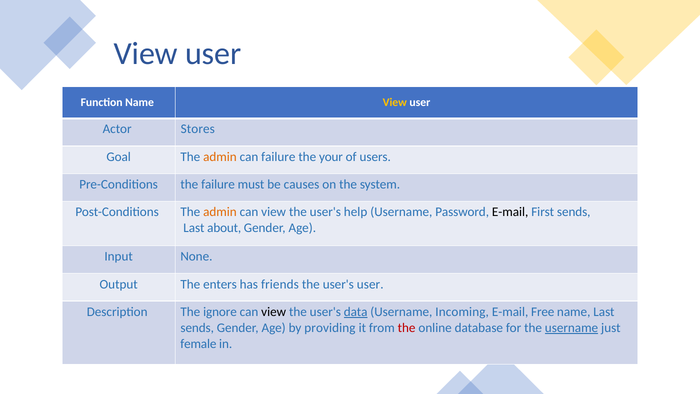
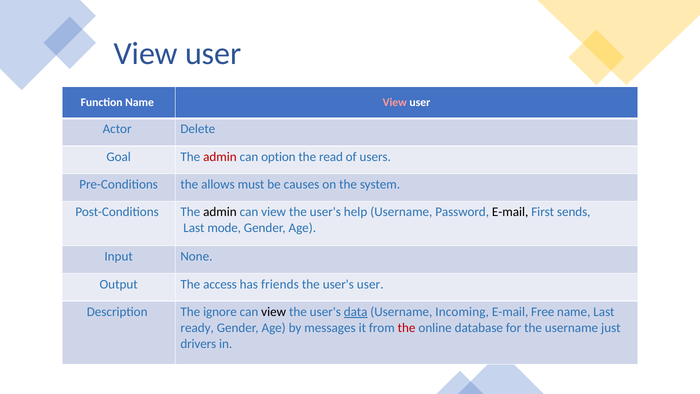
View colour: yellow -> pink (395, 103)
Stores: Stores -> Delete (198, 129)
admin colour: orange -> red (220, 157)
can failure: failure -> option (278, 157)
your: your -> read (331, 157)
the failure: failure -> allows (218, 184)
admin colour: orange -> black (220, 212)
about: about -> mode (224, 228)
enters: enters -> access (220, 284)
sends: sends -> ready (197, 328)
providing: providing -> messages (330, 328)
username underline: present -> none (572, 328)
female: female -> drivers (198, 344)
